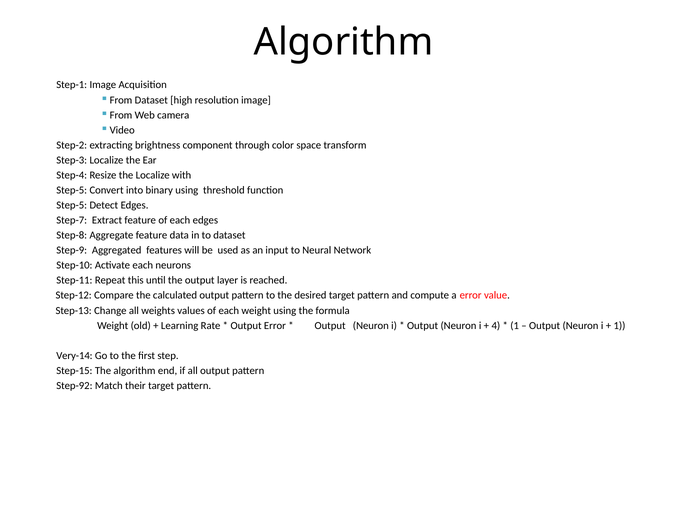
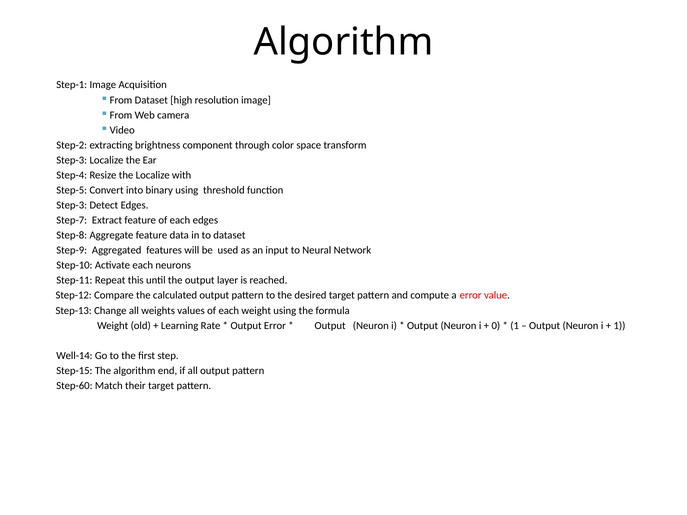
Step-5: Step-5 -> Step-3 (72, 205)
4: 4 -> 0 (496, 326)
Very-14: Very-14 -> Well-14 (74, 356)
Step-92: Step-92 -> Step-60 (74, 386)
